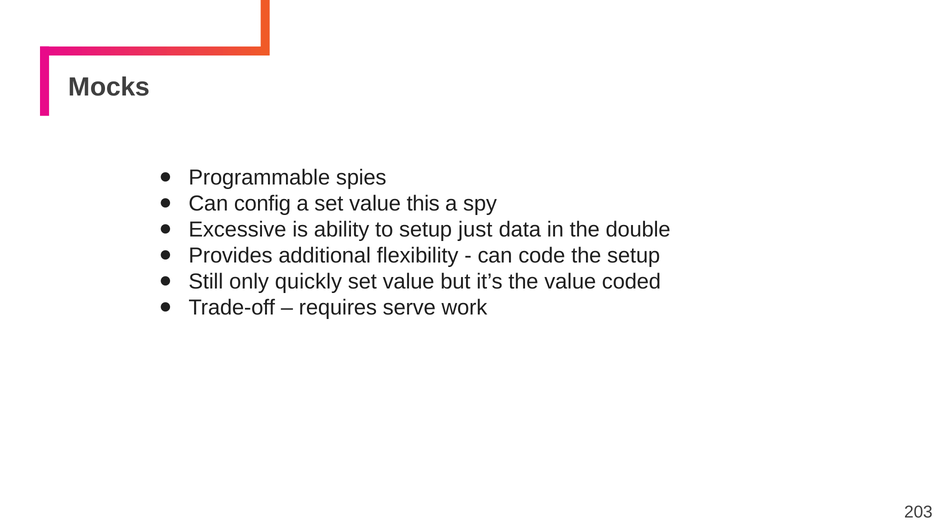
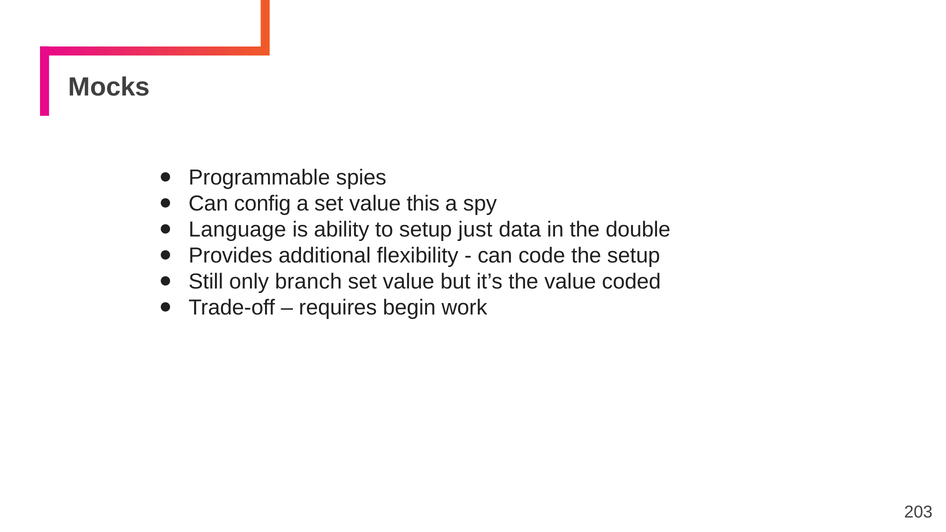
Excessive: Excessive -> Language (237, 230)
quickly: quickly -> branch (308, 282)
serve: serve -> begin (409, 308)
